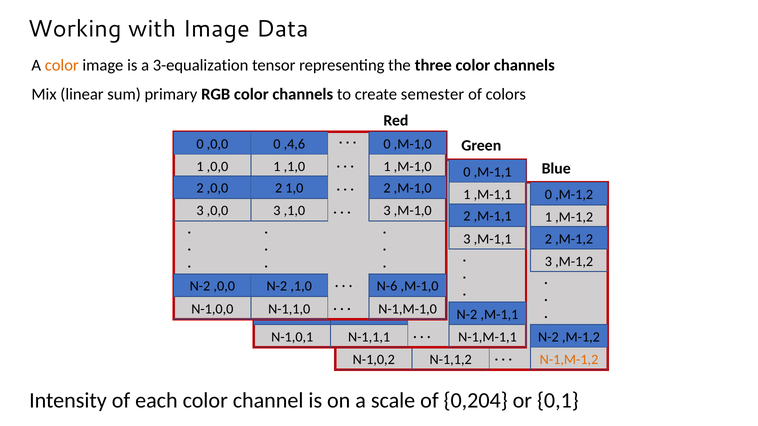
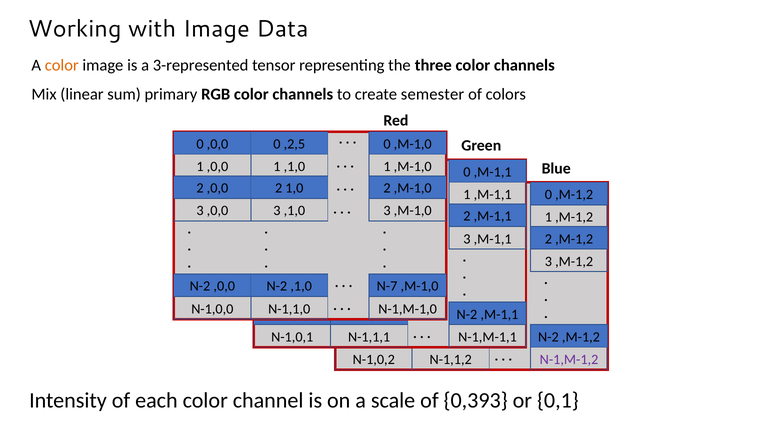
3-equalization: 3-equalization -> 3-represented (201, 65)
,4,6: ,4,6 -> ,2,5 (294, 144)
N-6: N-6 -> N-7 (387, 287)
N-1,M-1,2 colour: orange -> purple (569, 360)
0,204: 0,204 -> 0,393 (476, 401)
